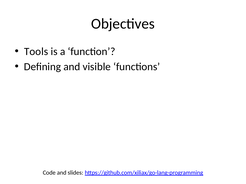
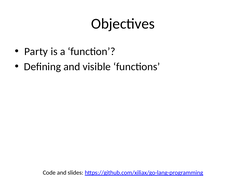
Tools: Tools -> Party (36, 52)
